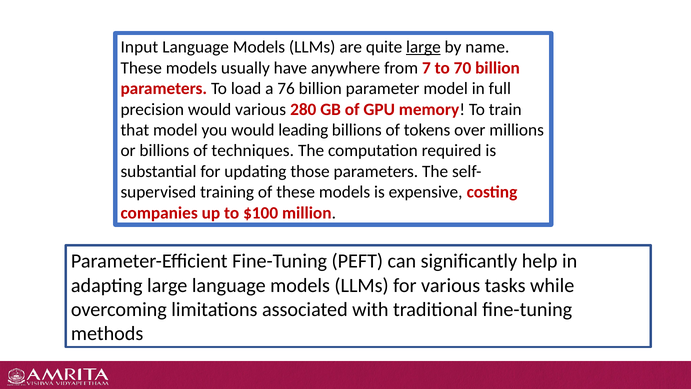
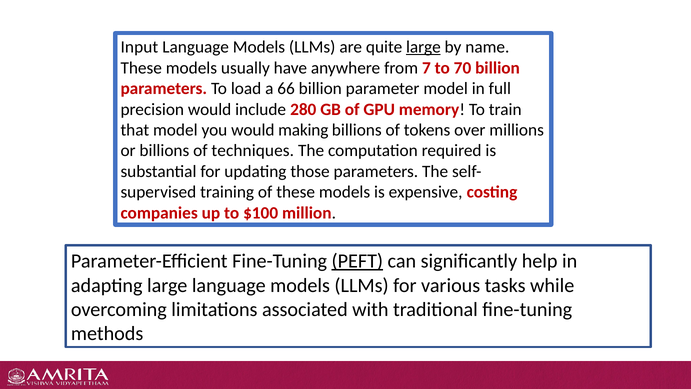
76: 76 -> 66 (286, 88)
would various: various -> include (261, 109)
leading: leading -> making (303, 130)
PEFT underline: none -> present (357, 261)
